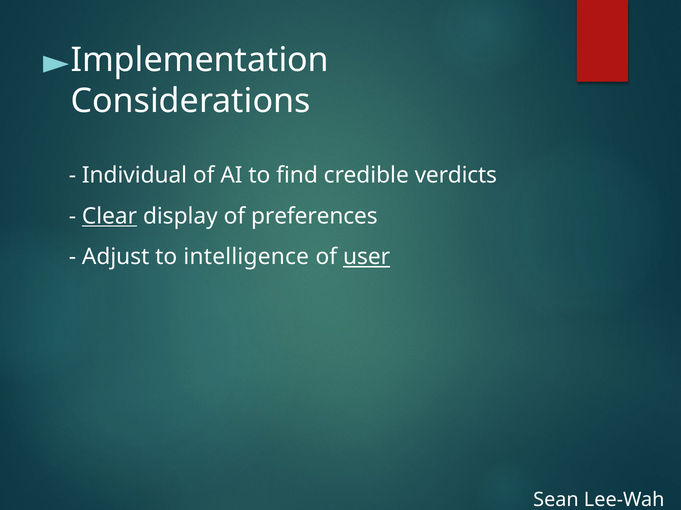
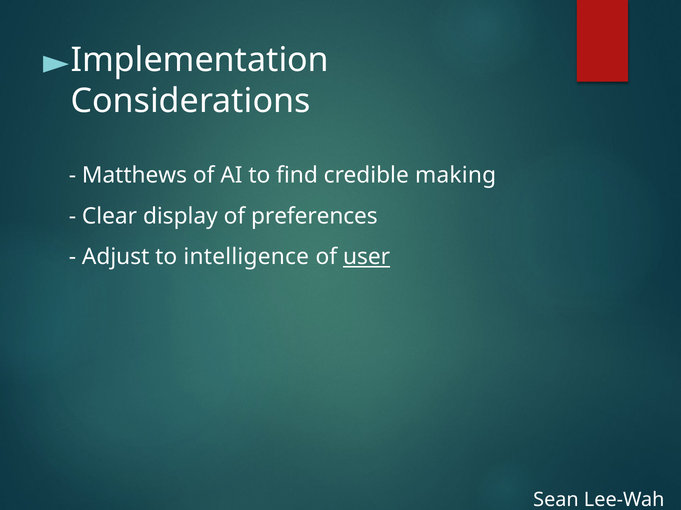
Individual: Individual -> Matthews (135, 176)
verdicts: verdicts -> making (456, 176)
Clear underline: present -> none (110, 217)
